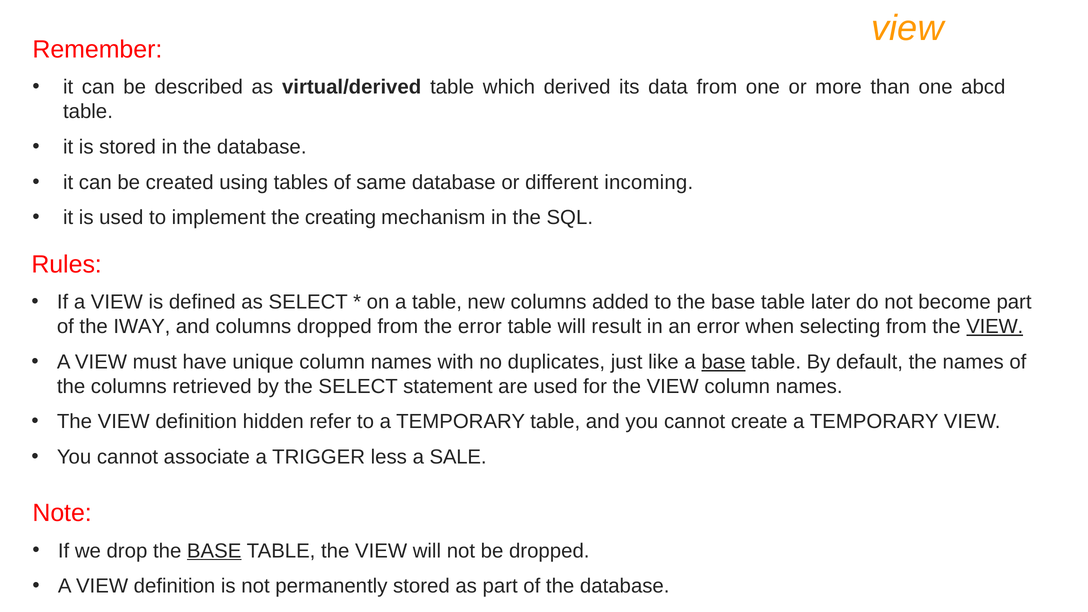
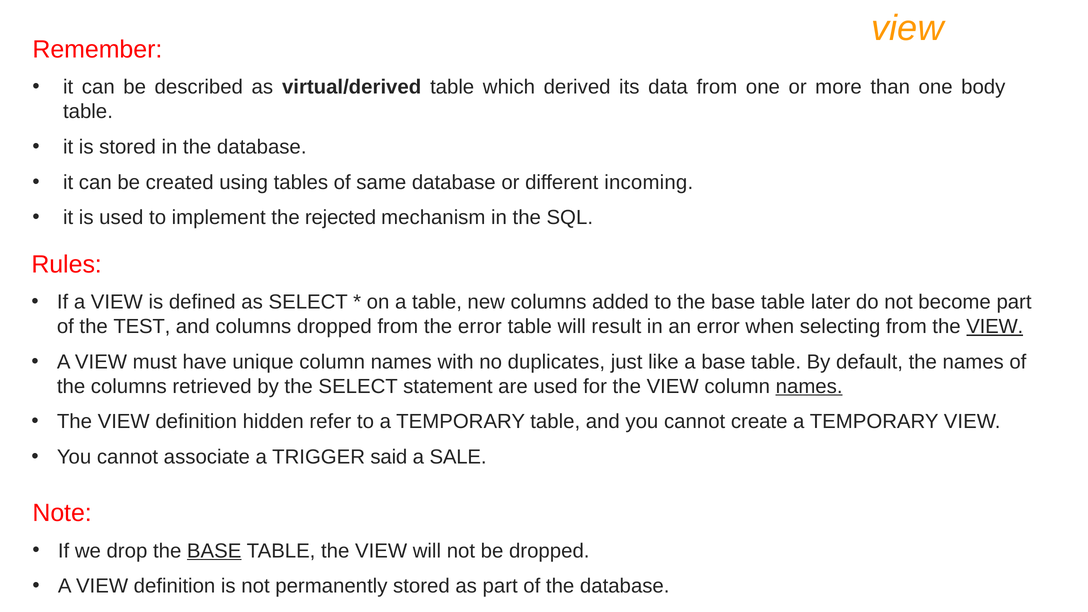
abcd: abcd -> body (983, 87)
creating: creating -> rejected (341, 218)
IWAY: IWAY -> TEST (142, 327)
base underline: present -> none (723, 362)
names underline: none -> present (809, 386)
less: less -> said (389, 457)
